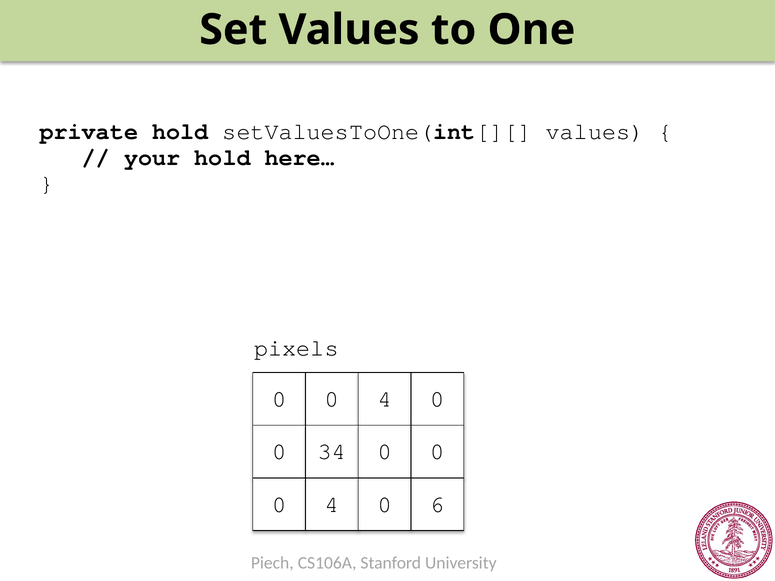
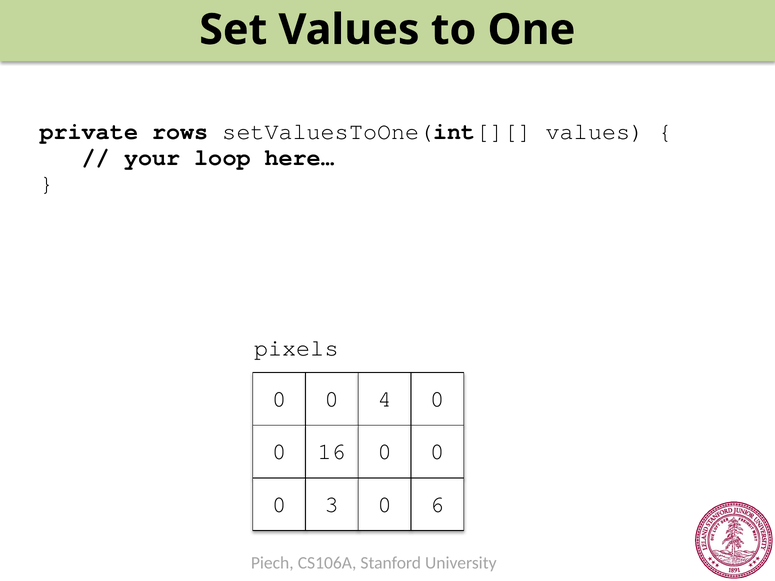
private hold: hold -> rows (180, 132)
your hold: hold -> loop (223, 158)
34: 34 -> 16 (332, 452)
4: 4 -> 3 (332, 505)
